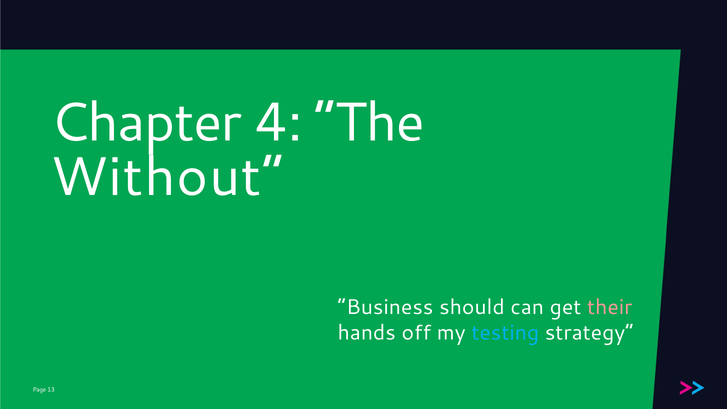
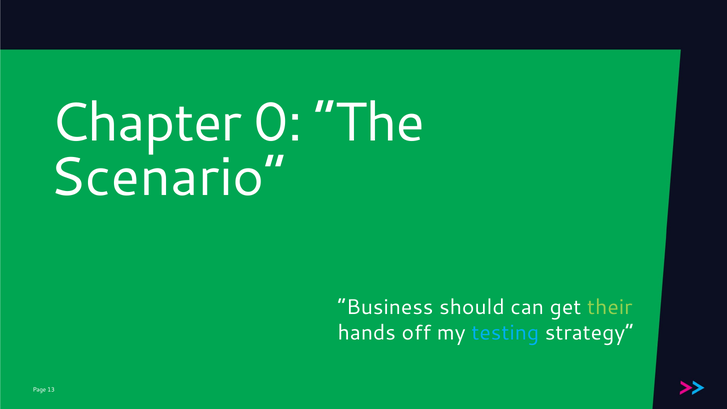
4: 4 -> 0 (279, 123)
Without: Without -> Scenario (168, 177)
their colour: pink -> light green (610, 307)
